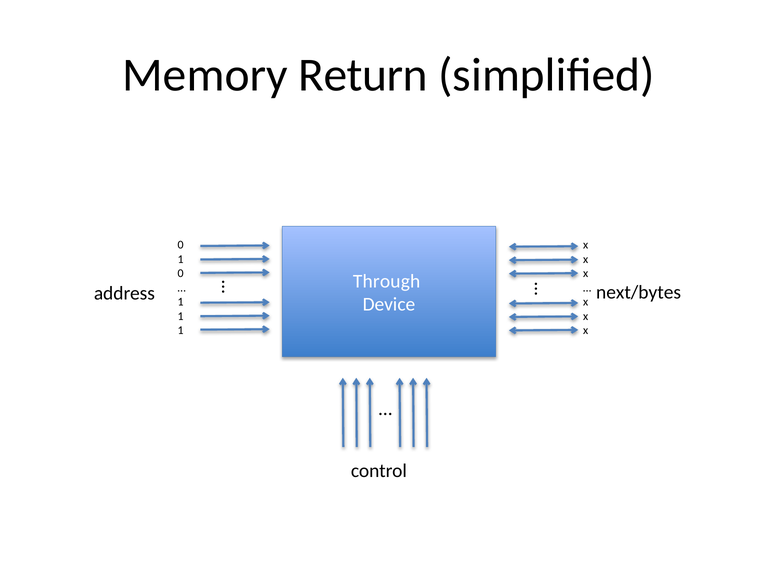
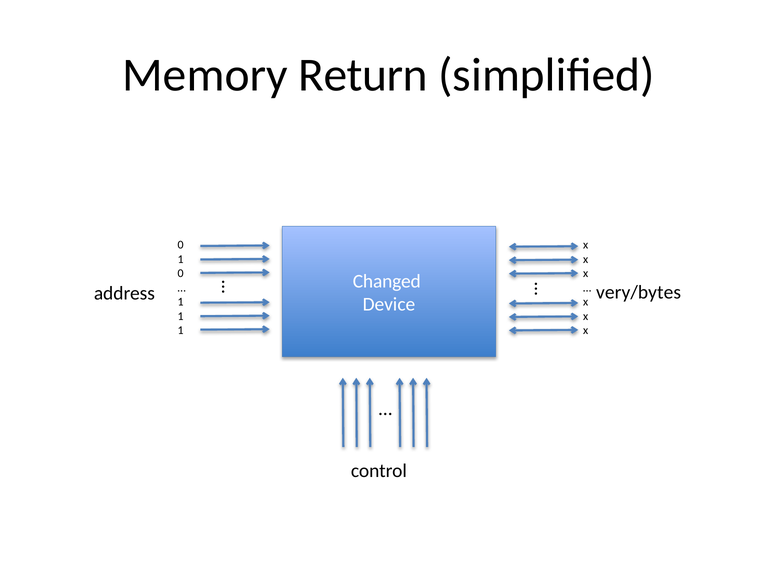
Through: Through -> Changed (387, 281)
next/bytes: next/bytes -> very/bytes (639, 292)
